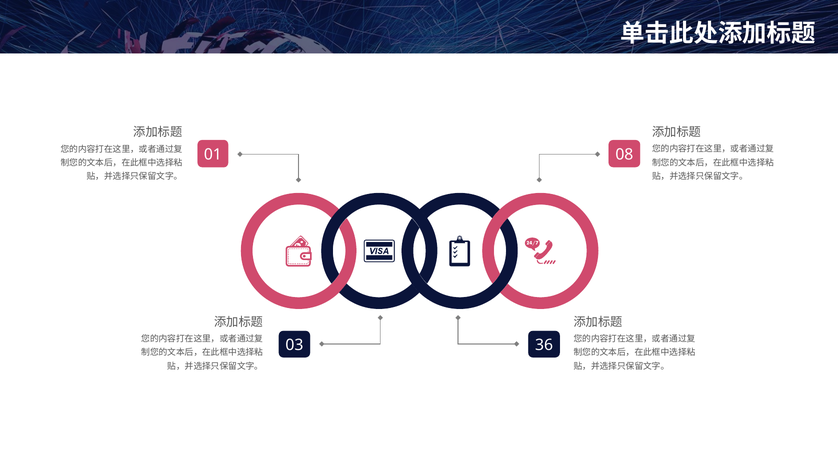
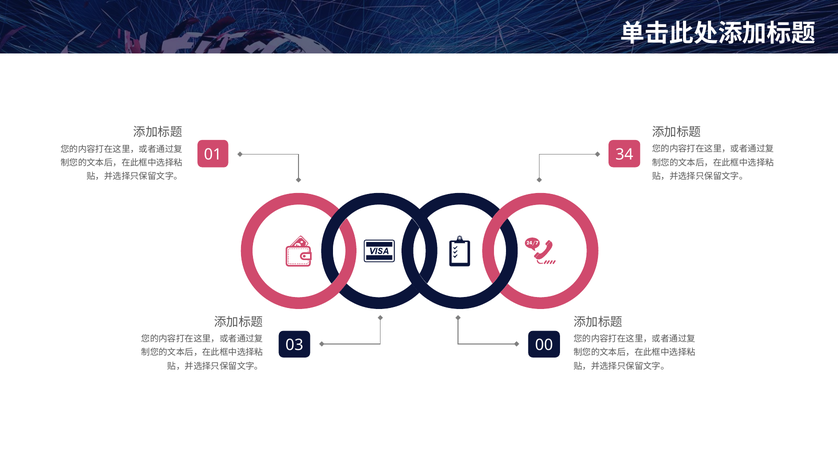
08: 08 -> 34 (624, 155)
36: 36 -> 00 (544, 346)
